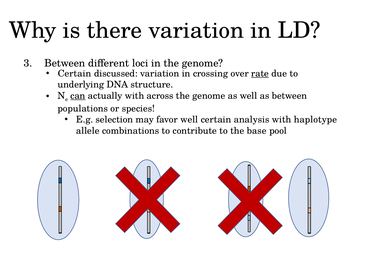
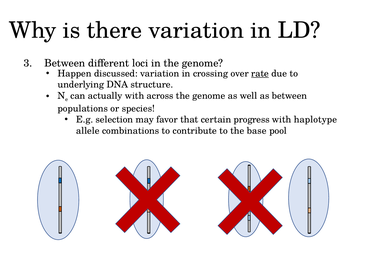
Certain: Certain -> Happen (75, 73)
can underline: present -> none (78, 96)
favor well: well -> that (189, 120)
analysis: analysis -> progress (252, 120)
